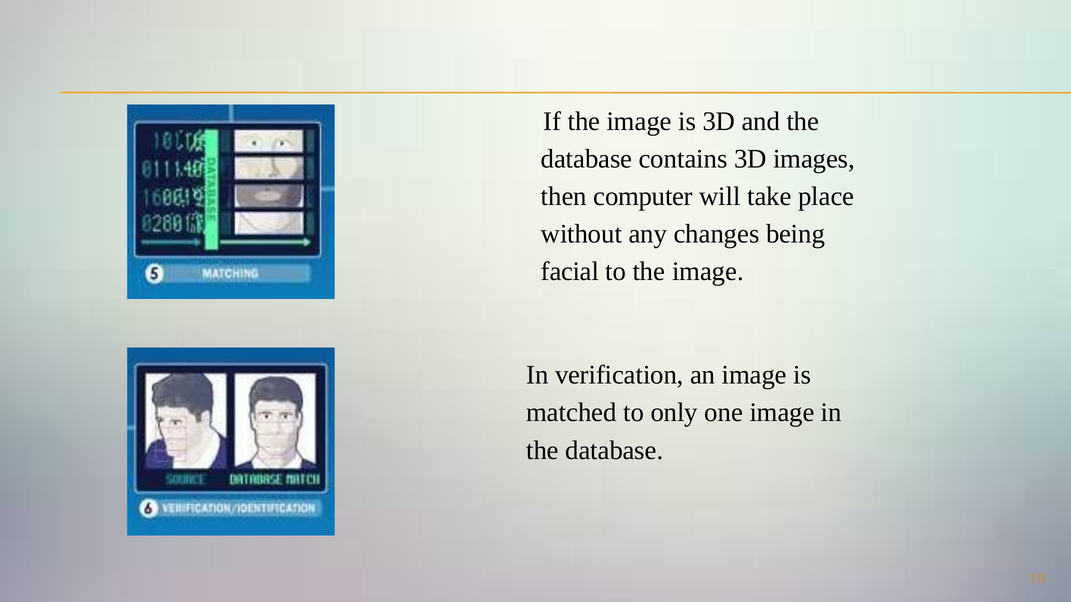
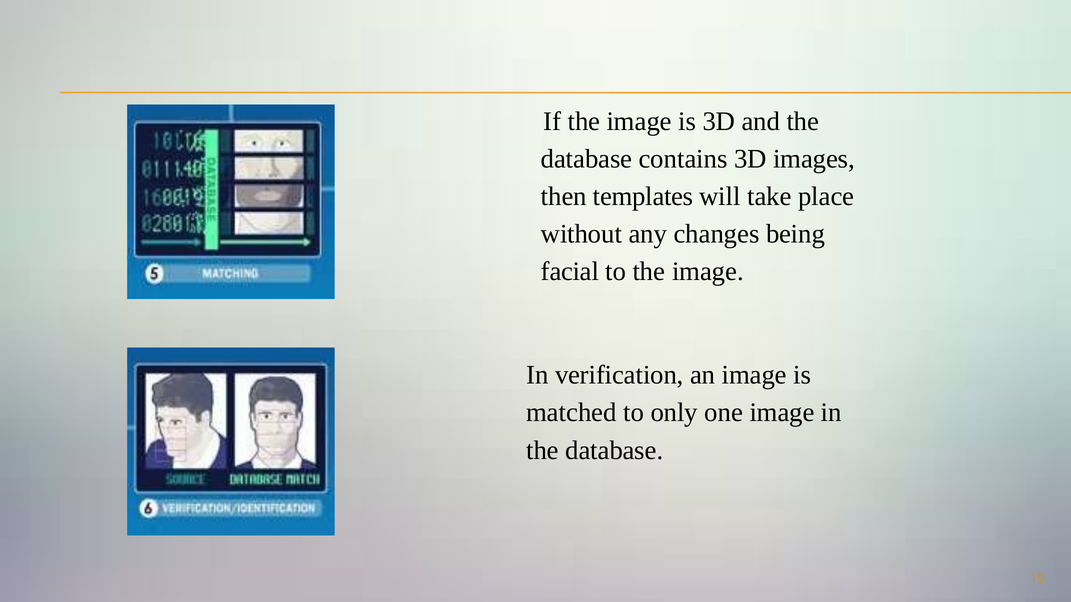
computer: computer -> templates (643, 196)
